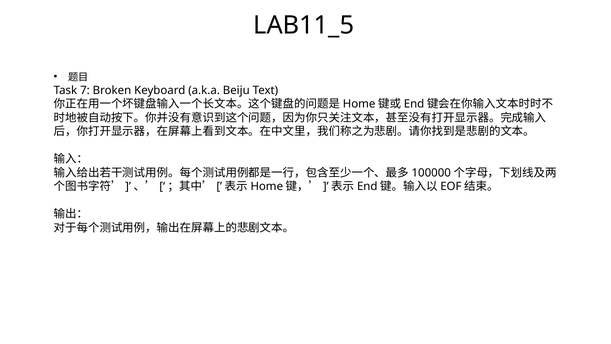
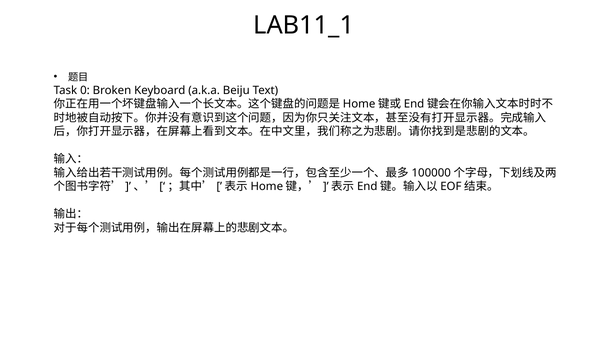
LAB11_5: LAB11_5 -> LAB11_1 (304, 25)
7: 7 -> 0 (85, 90)
